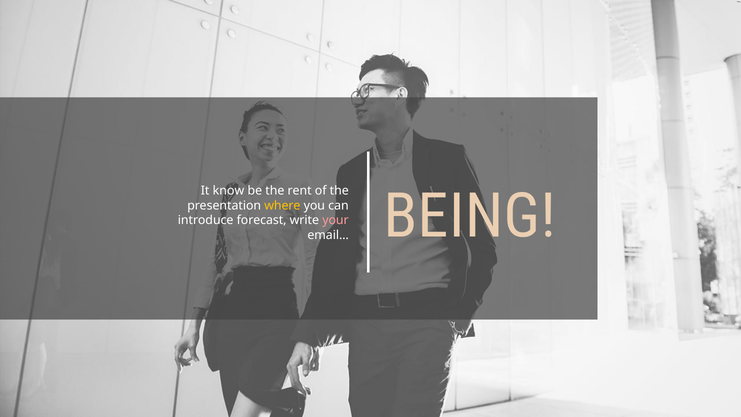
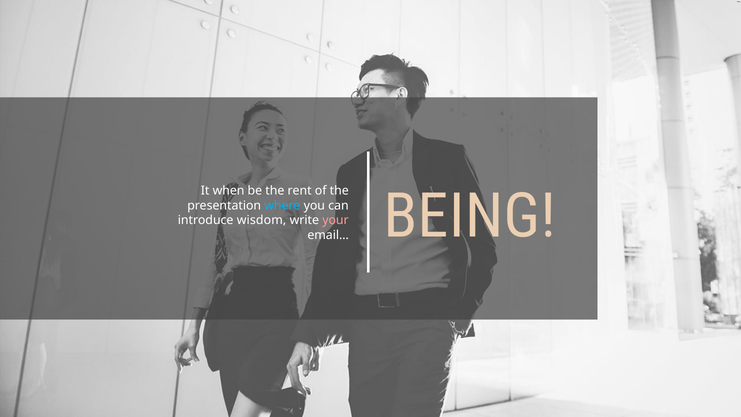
know: know -> when (229, 191)
where colour: yellow -> light blue (282, 205)
forecast: forecast -> wisdom (262, 220)
